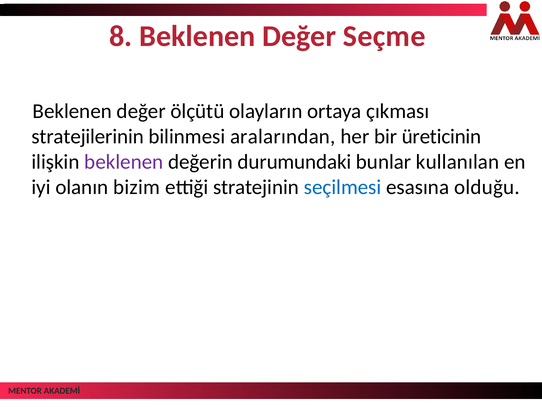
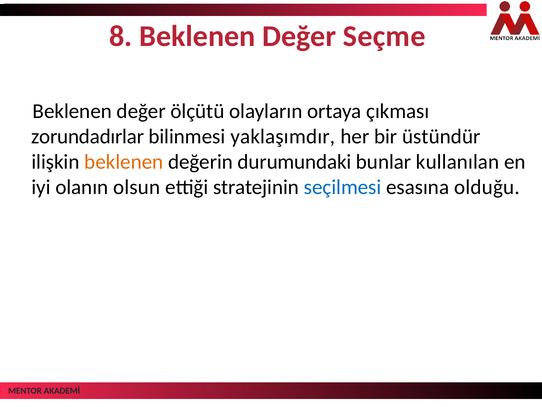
stratejilerinin: stratejilerinin -> zorundadırlar (88, 136)
aralarından: aralarından -> yaklaşımdır (283, 136)
üreticinin: üreticinin -> üstündür (441, 136)
beklenen colour: purple -> orange (124, 162)
bizim: bizim -> olsun (137, 187)
